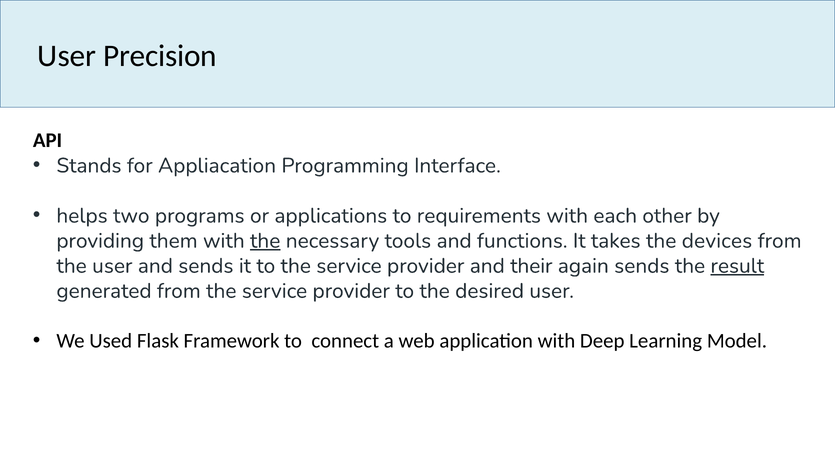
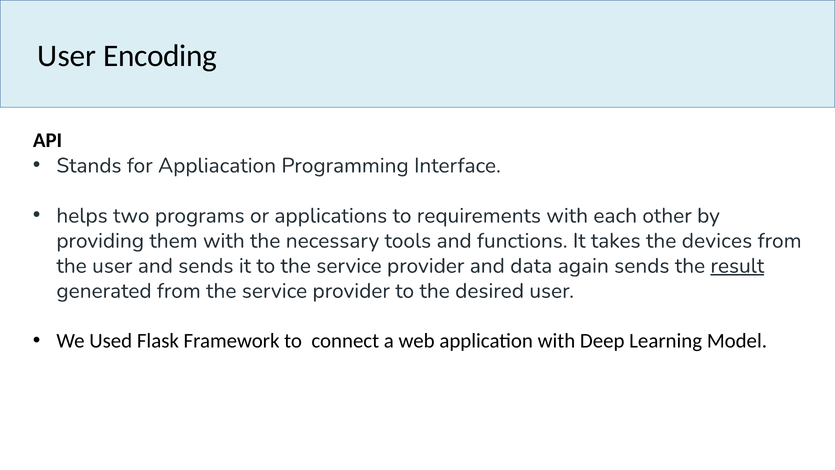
Precision: Precision -> Encoding (160, 56)
the underline: present -> none (265, 241)
their: their -> data (531, 266)
